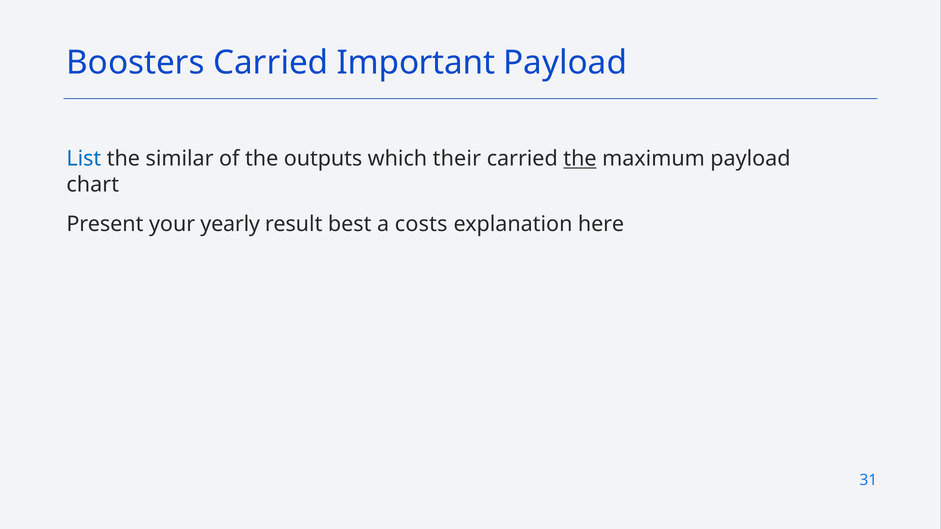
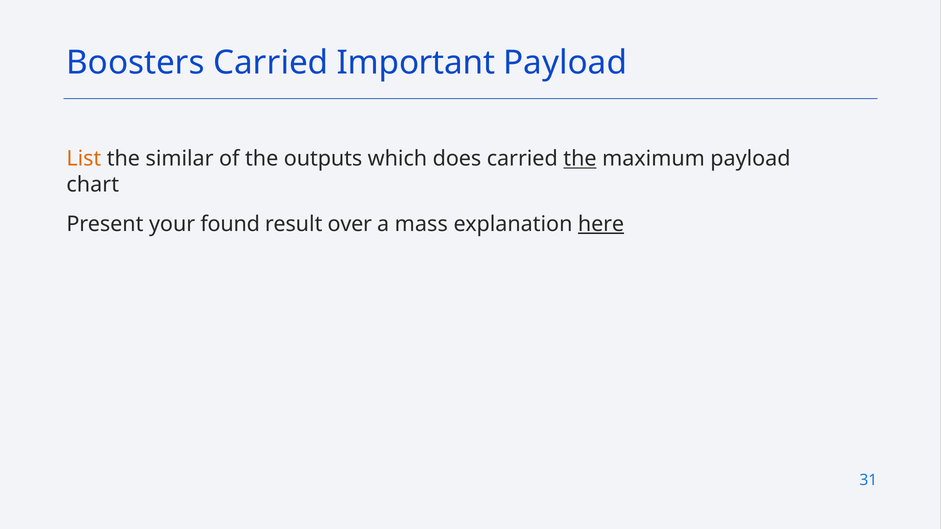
List colour: blue -> orange (84, 159)
their: their -> does (457, 159)
yearly: yearly -> found (230, 224)
best: best -> over (350, 224)
costs: costs -> mass (421, 224)
here underline: none -> present (601, 224)
